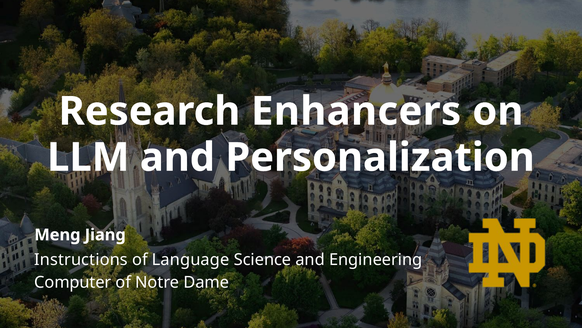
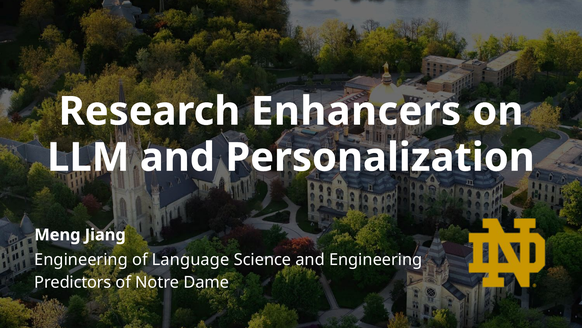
Instructions: Instructions -> Engineering (81, 259)
Computer: Computer -> Predictors (73, 282)
